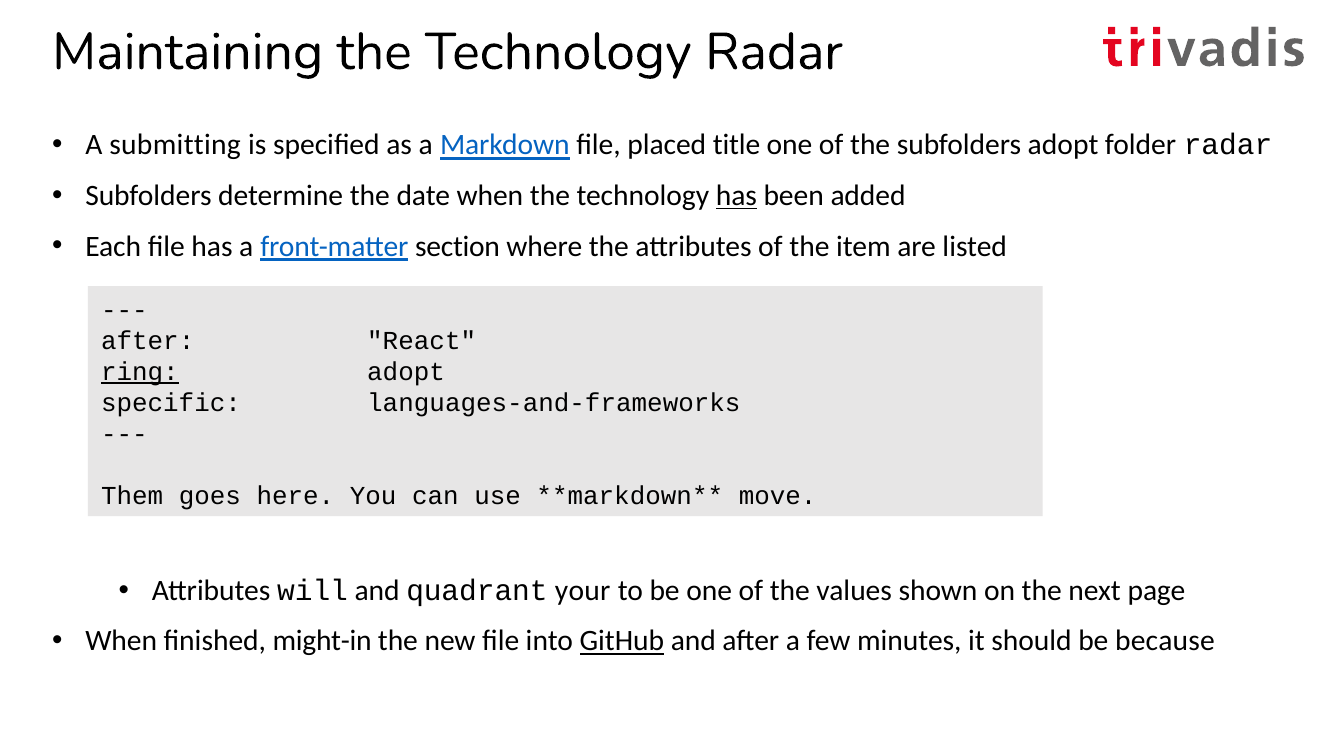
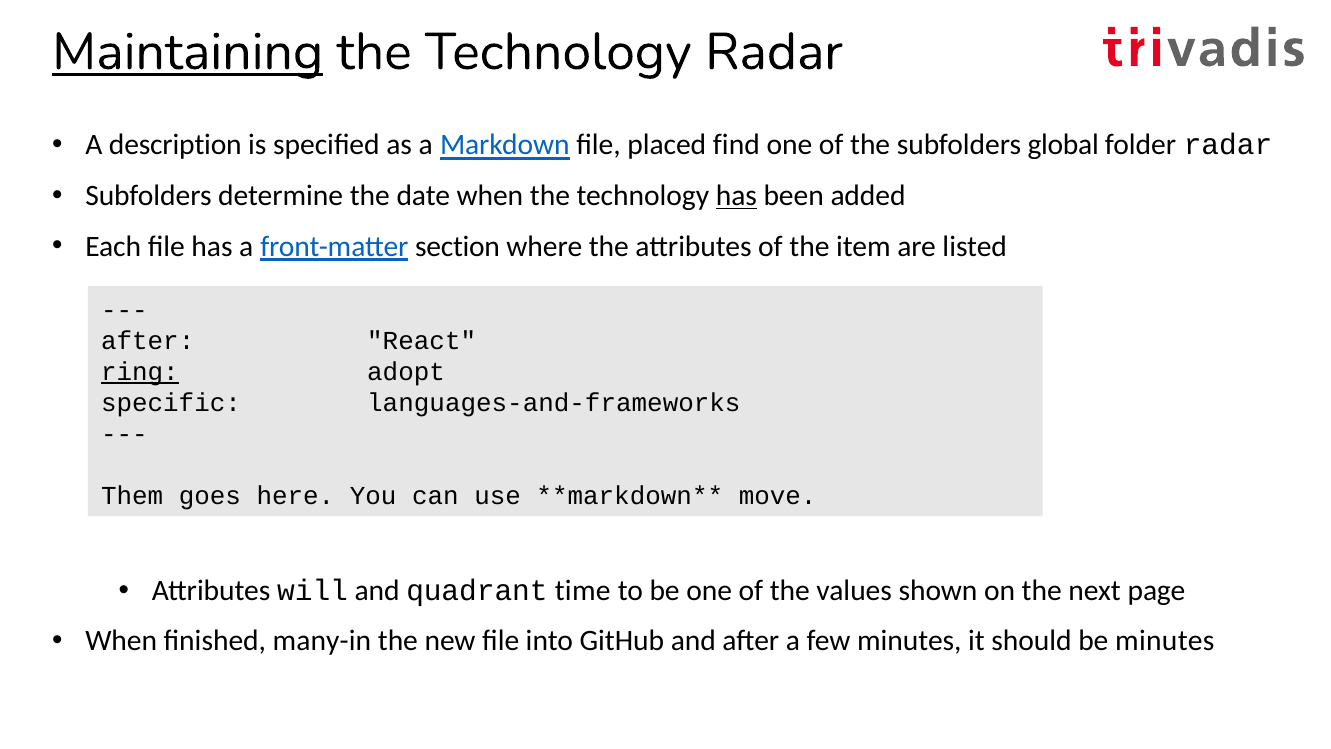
Maintaining underline: none -> present (188, 52)
submitting: submitting -> description (175, 145)
title: title -> find (736, 145)
subfolders adopt: adopt -> global (1063, 145)
your: your -> time (583, 590)
might-in: might-in -> many-in (322, 641)
GitHub underline: present -> none (622, 641)
be because: because -> minutes (1165, 641)
